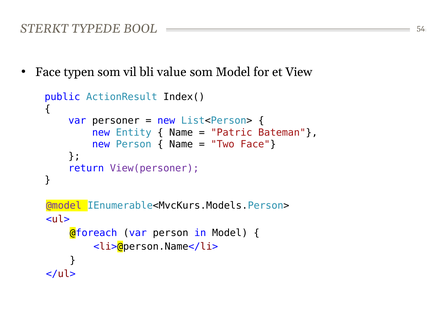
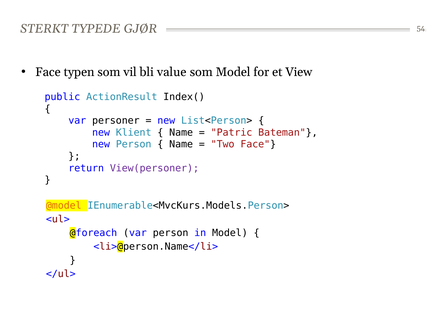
BOOL: BOOL -> GJØR (140, 29)
Entity: Entity -> Klient (134, 132)
@model colour: purple -> orange (64, 205)
